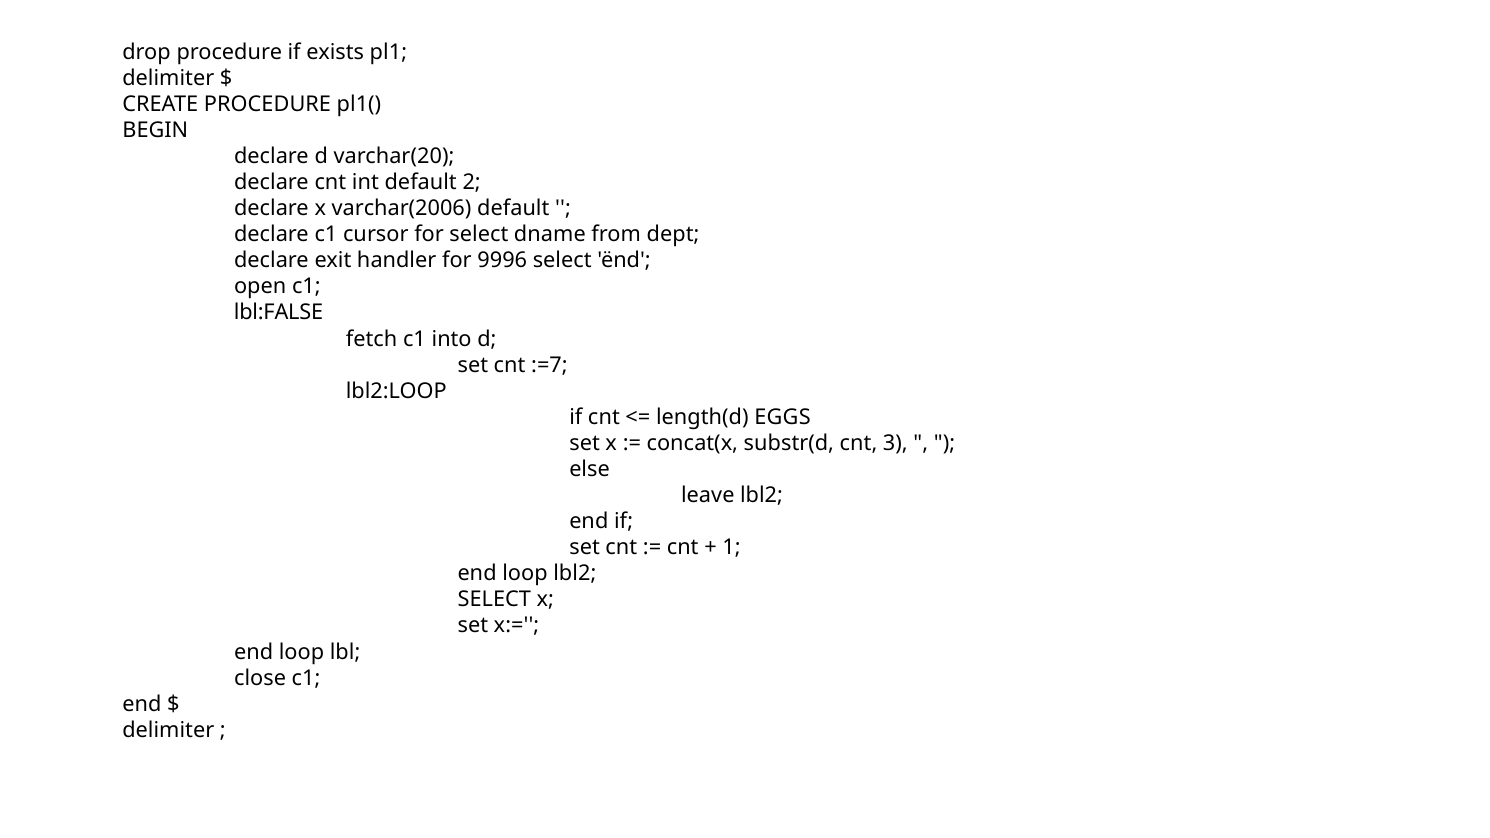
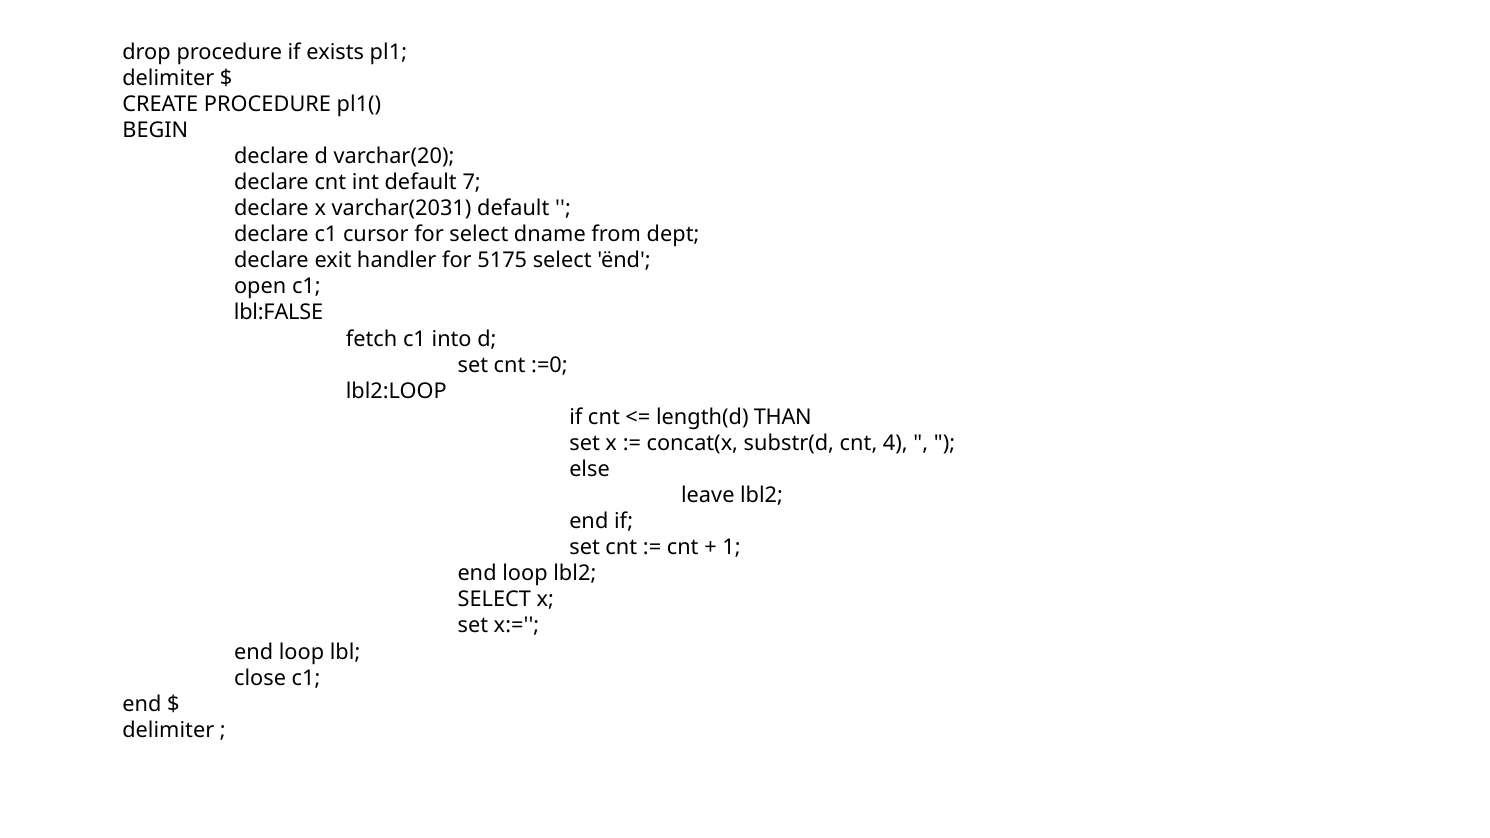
2: 2 -> 7 (472, 182)
varchar(2006: varchar(2006 -> varchar(2031 (402, 208)
9996: 9996 -> 5175 (502, 261)
:=7: :=7 -> :=0 (549, 365)
EGGS: EGGS -> THAN (783, 417)
3: 3 -> 4 (895, 443)
